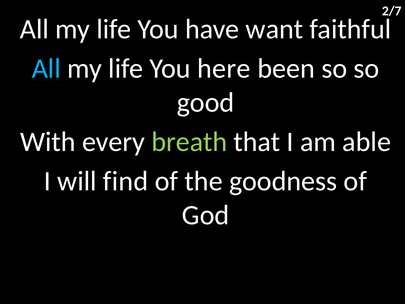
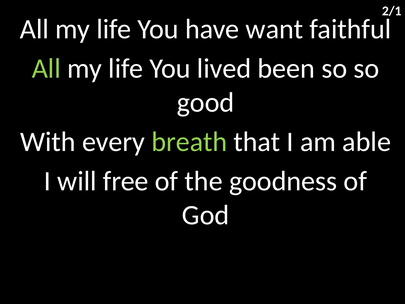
2/7: 2/7 -> 2/1 (392, 11)
All colour: light blue -> light green (46, 69)
here: here -> lived (224, 69)
find: find -> free (126, 181)
